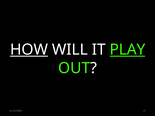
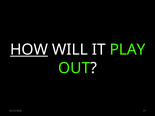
PLAY underline: present -> none (127, 50)
